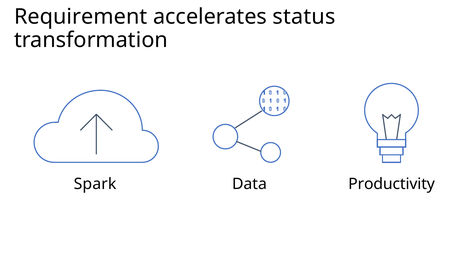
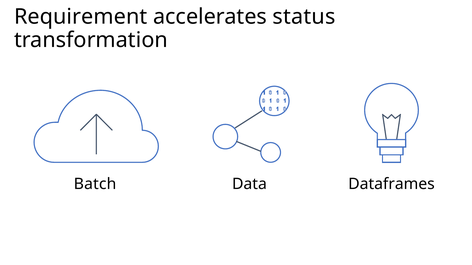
Spark: Spark -> Batch (95, 184)
Productivity: Productivity -> Dataframes (391, 184)
